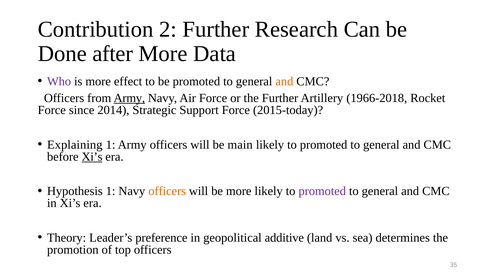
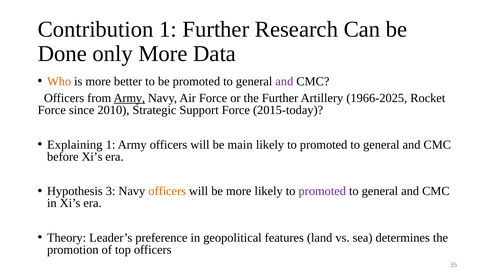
Contribution 2: 2 -> 1 (168, 29)
after: after -> only (113, 54)
Who colour: purple -> orange (59, 82)
effect: effect -> better (128, 82)
and colour: orange -> purple (284, 82)
1966-2018: 1966-2018 -> 1966-2025 (377, 98)
2014: 2014 -> 2010 (113, 110)
Xi’s underline: present -> none (92, 157)
Hypothesis 1: 1 -> 3 (111, 192)
additive: additive -> features (284, 238)
